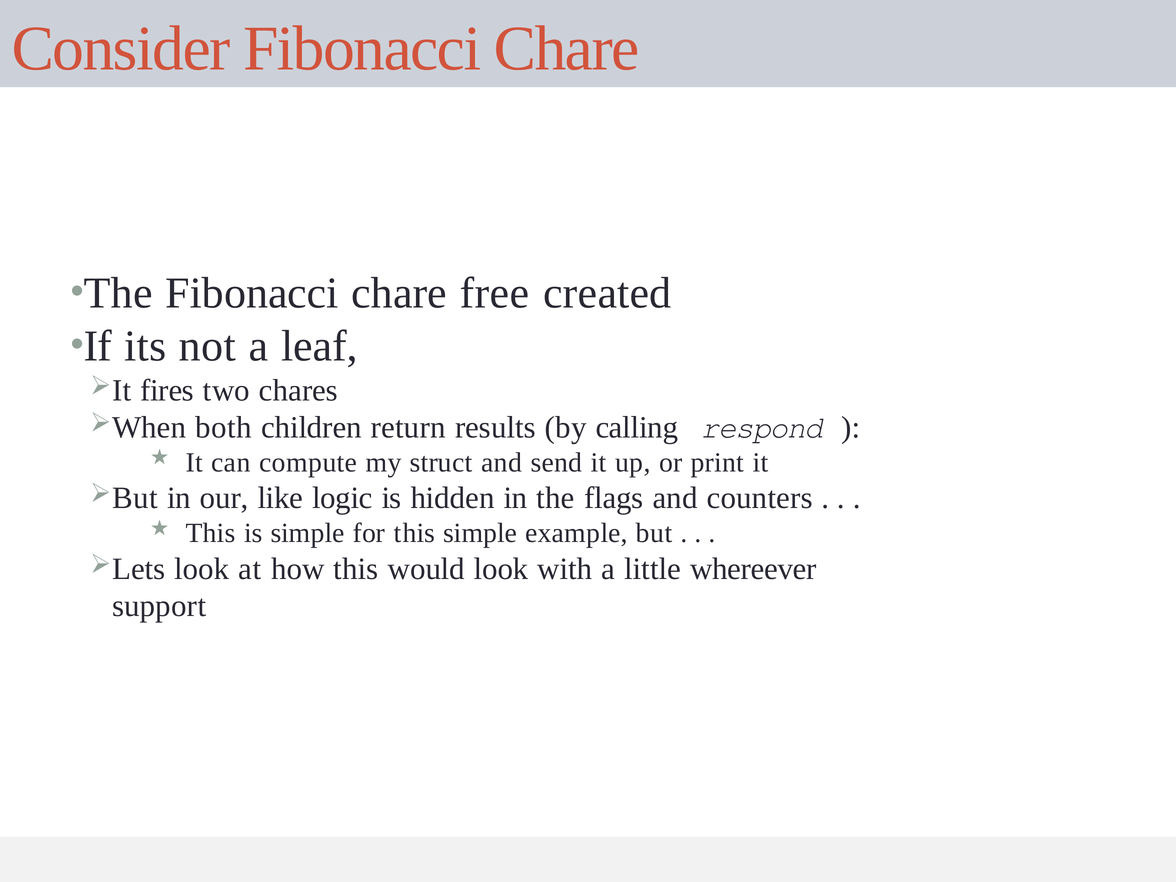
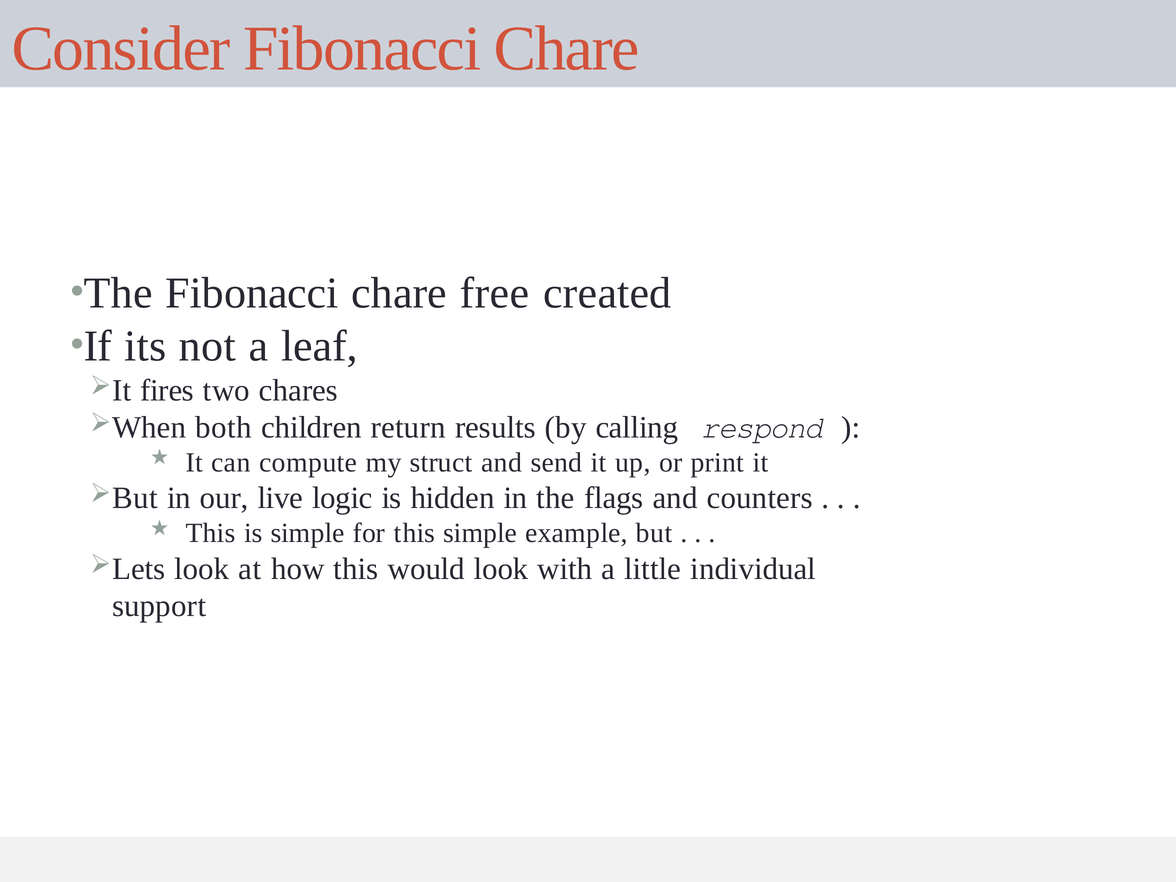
like: like -> live (280, 498)
whereever: whereever -> individual (753, 569)
